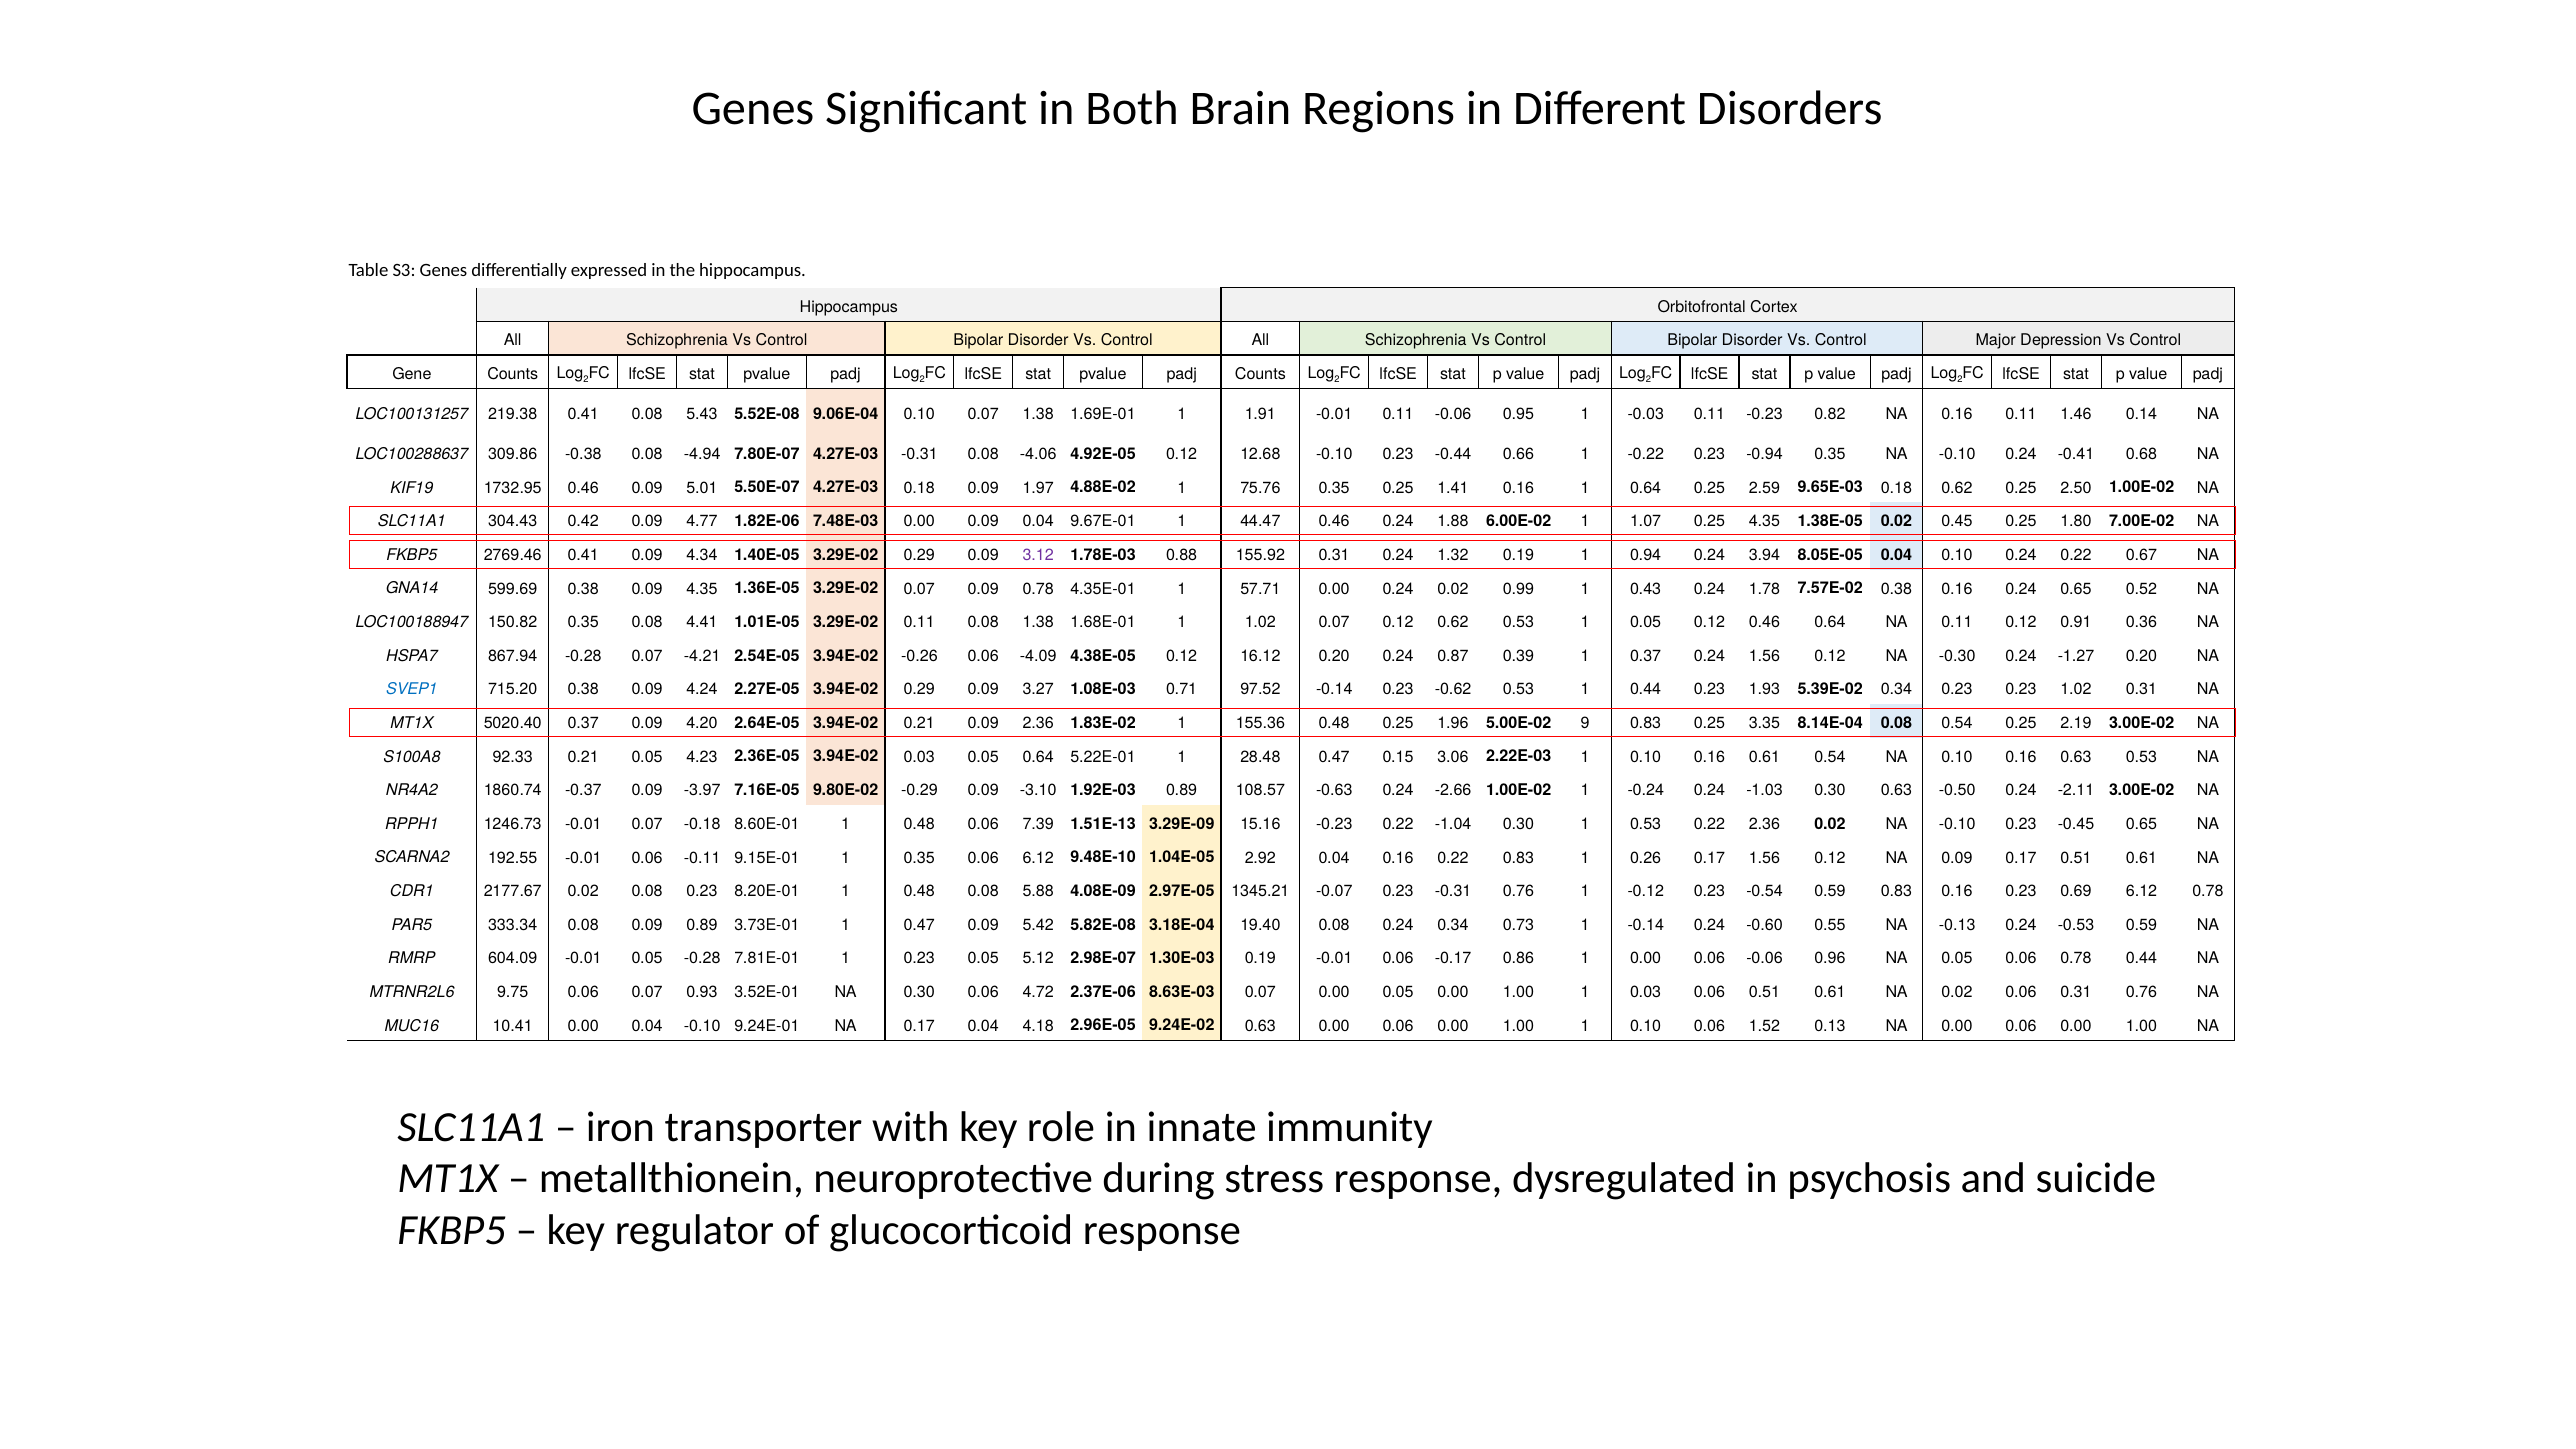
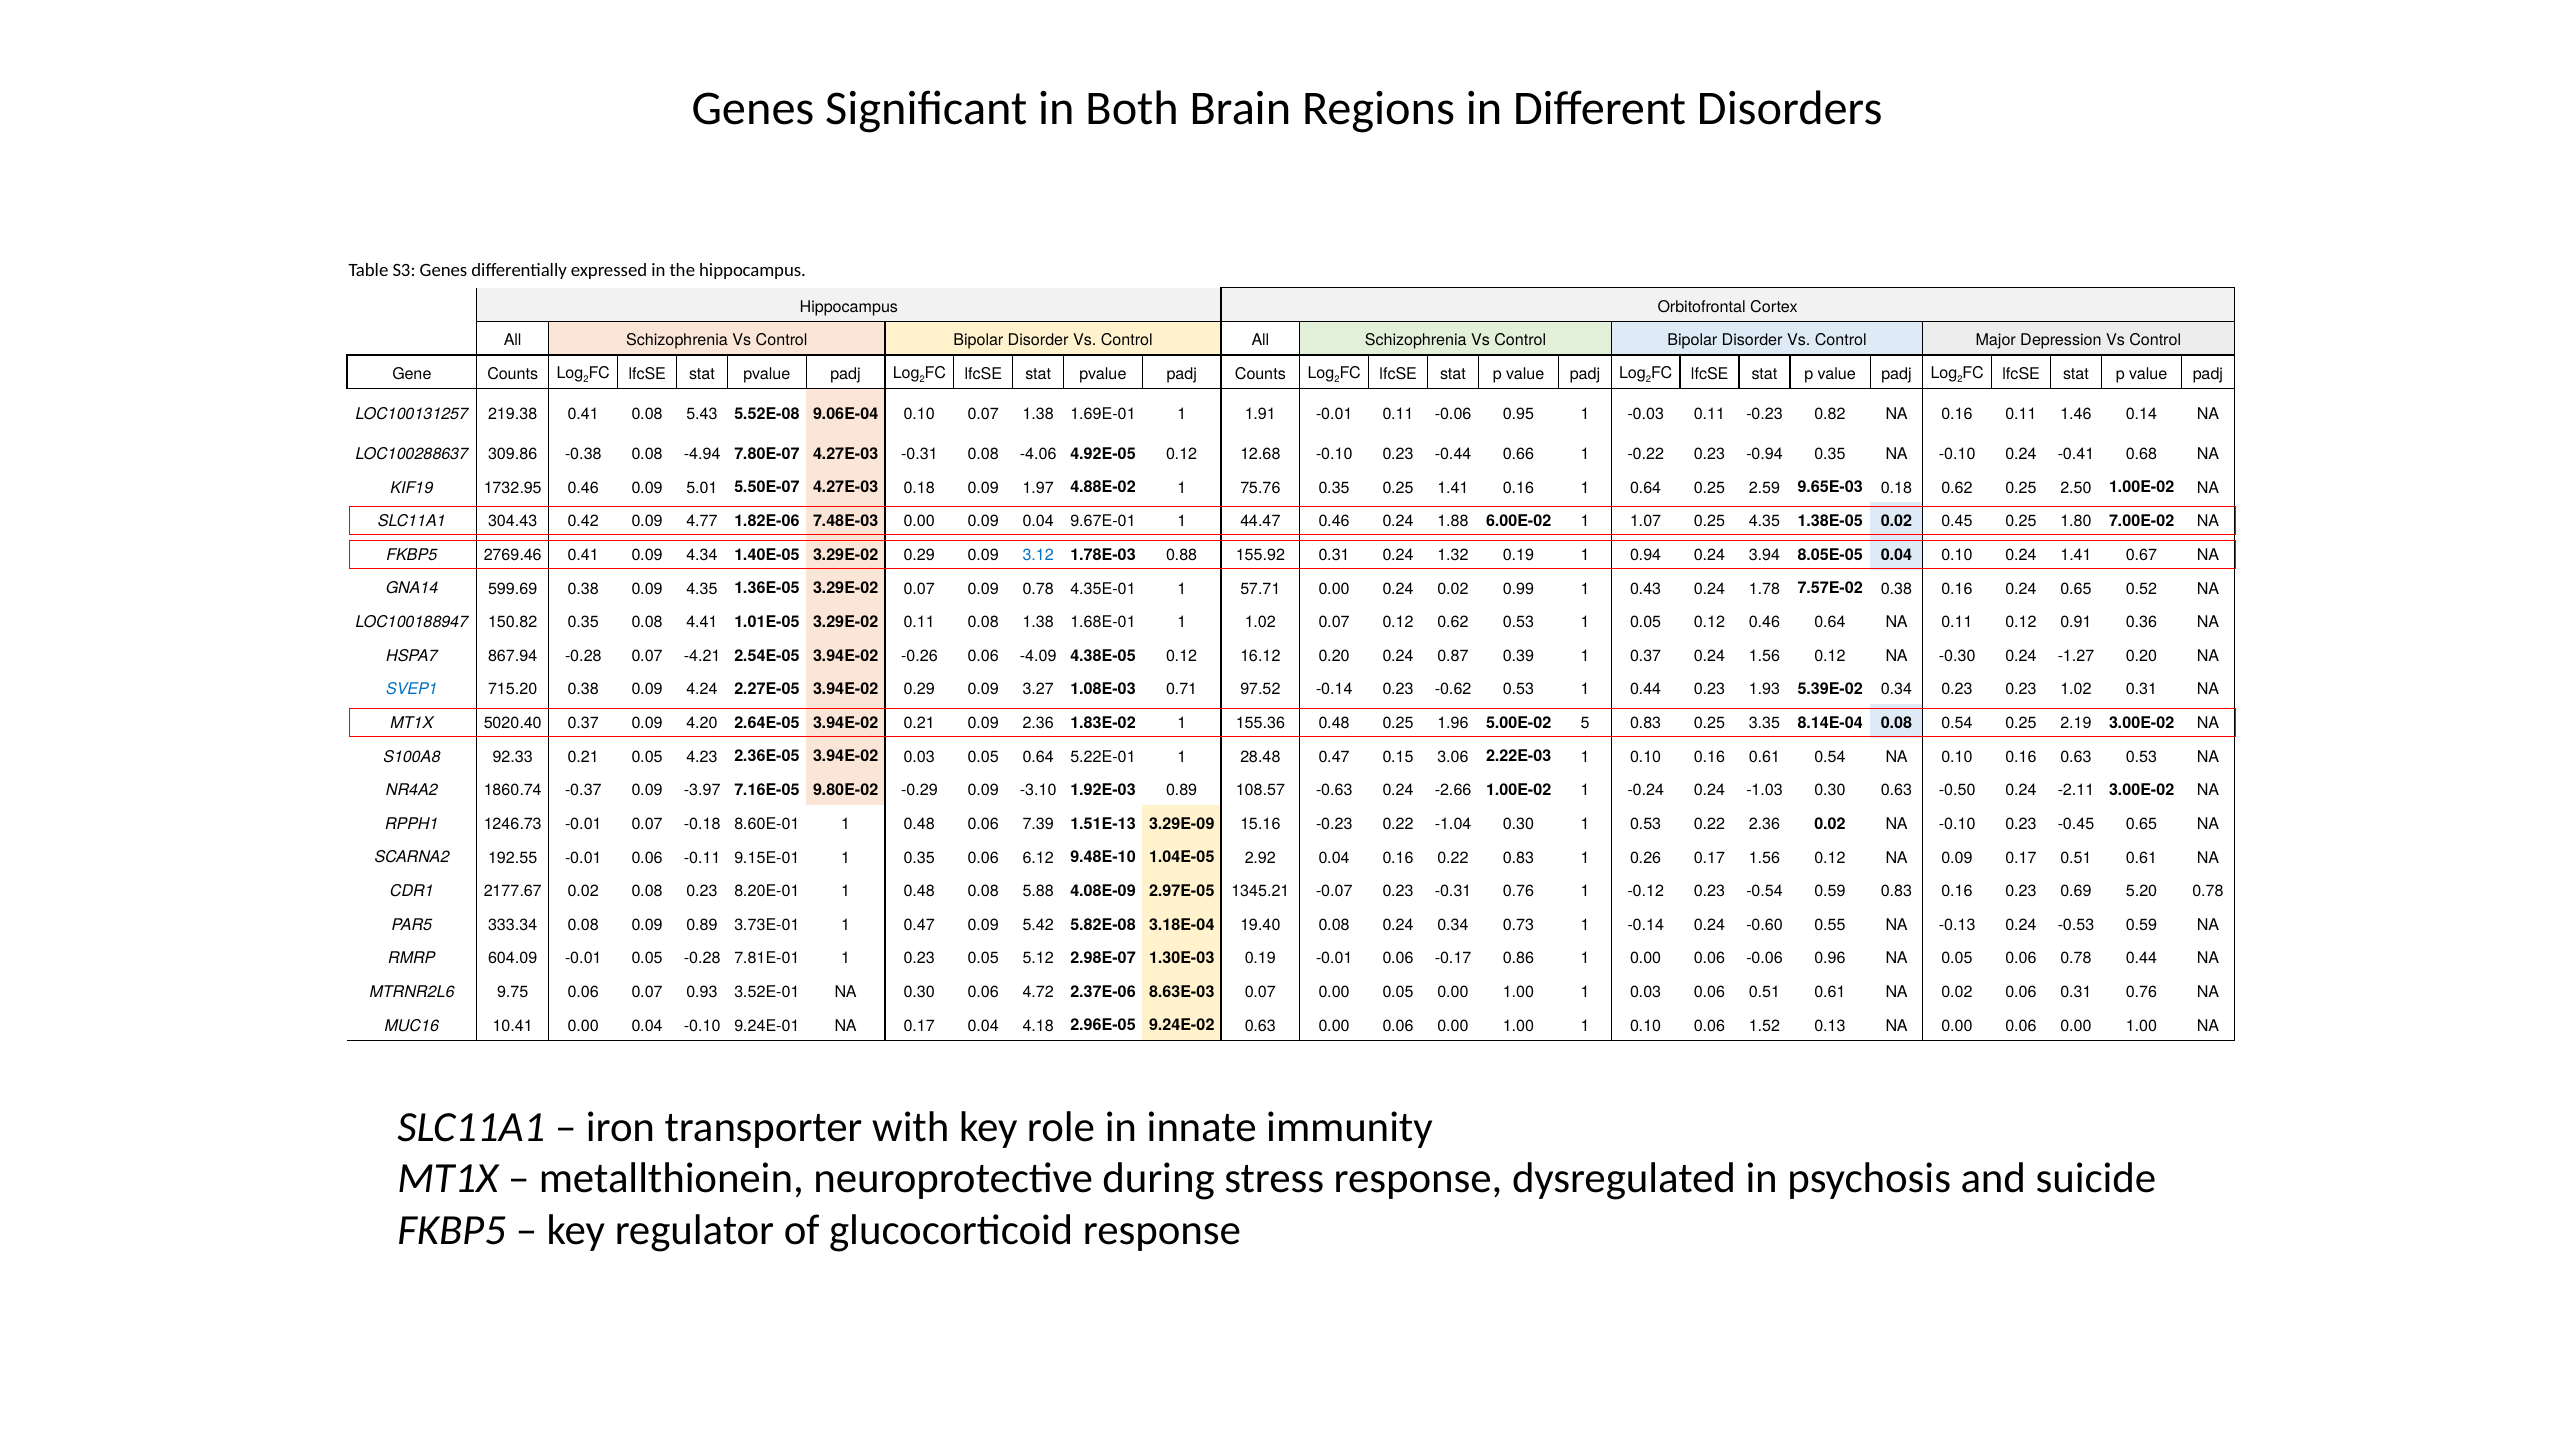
3.12 colour: purple -> blue (1038, 555)
0.24 0.22: 0.22 -> 1.41 (2076, 555)
9: 9 -> 5 (1585, 723)
0.69 6.12: 6.12 -> 5.20 (2142, 891)
